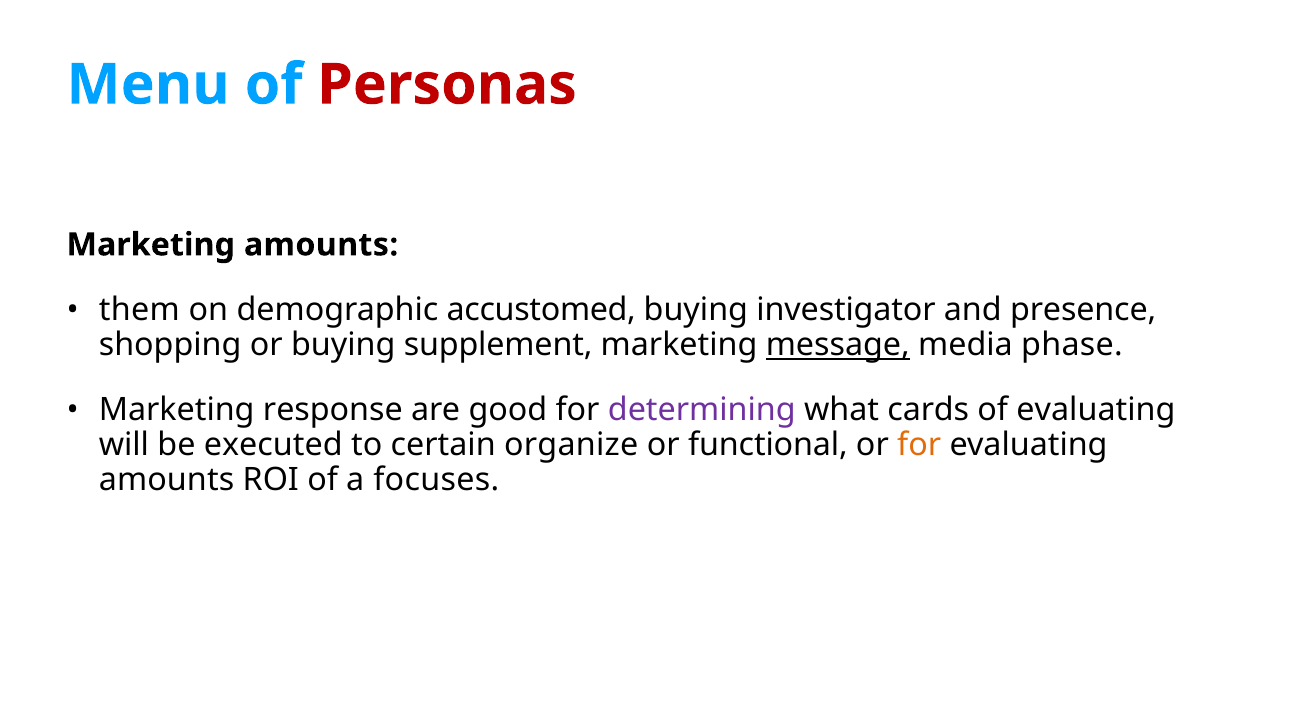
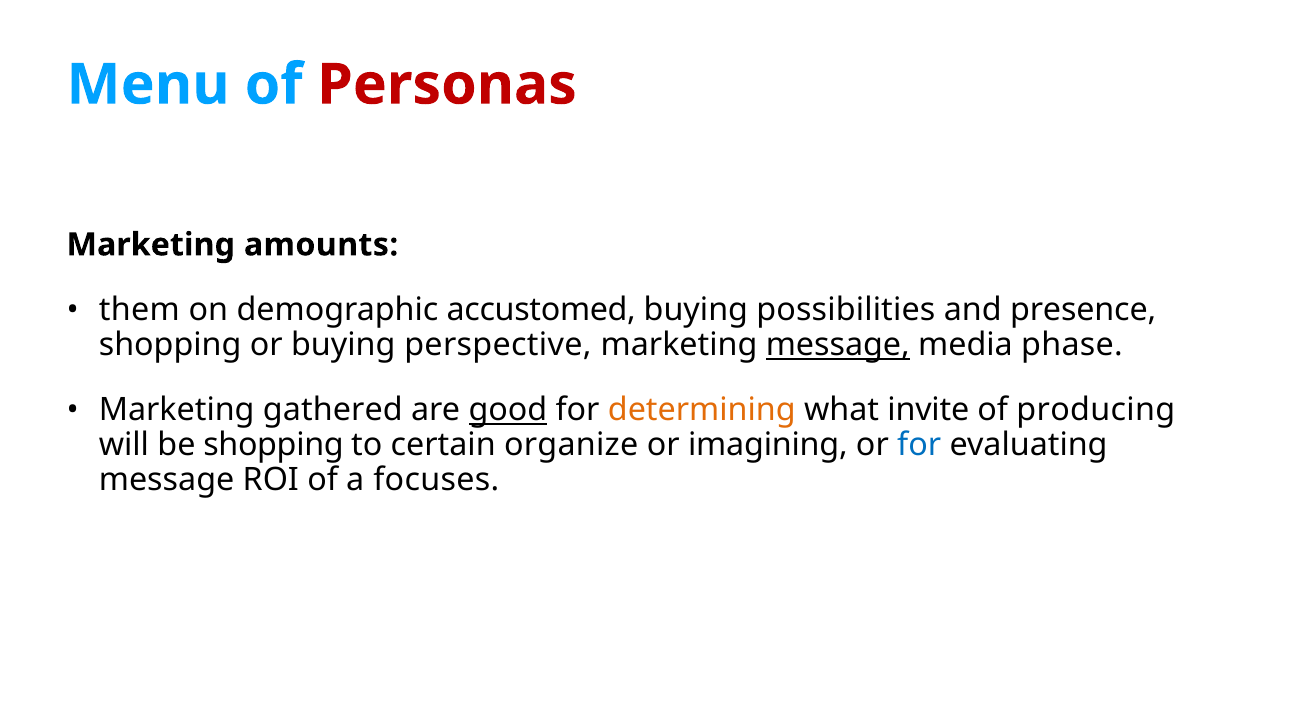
investigator: investigator -> possibilities (846, 310)
supplement: supplement -> perspective (498, 345)
response: response -> gathered (333, 410)
good underline: none -> present (508, 410)
determining colour: purple -> orange (702, 410)
cards: cards -> invite (928, 410)
of evaluating: evaluating -> producing (1096, 410)
be executed: executed -> shopping (273, 445)
functional: functional -> imagining (768, 445)
for colour: orange -> blue (919, 445)
amounts: amounts -> message (167, 480)
